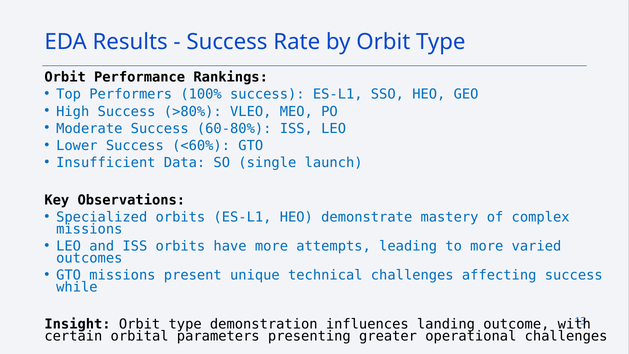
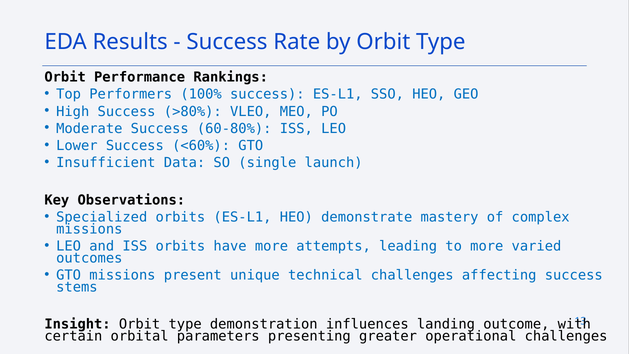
while: while -> stems (77, 287)
